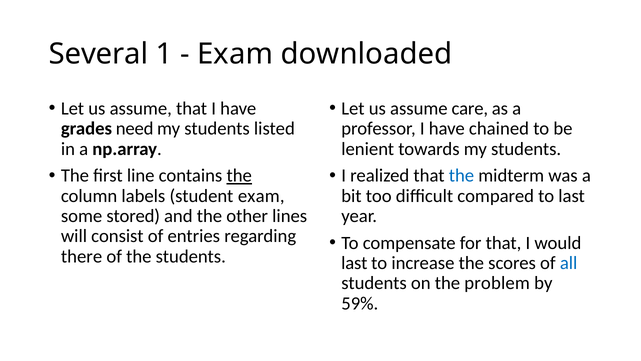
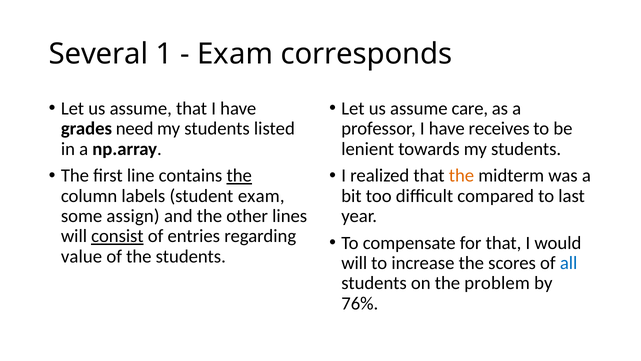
downloaded: downloaded -> corresponds (367, 54)
chained: chained -> receives (499, 128)
the colour: blue -> orange (461, 175)
stored: stored -> assign (133, 216)
consist underline: none -> present (117, 236)
there: there -> value (82, 256)
last: last -> will (354, 263)
59%: 59% -> 76% (360, 303)
